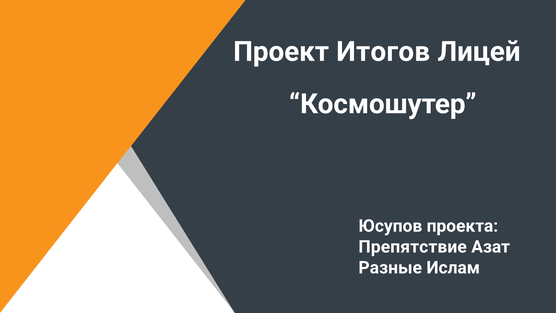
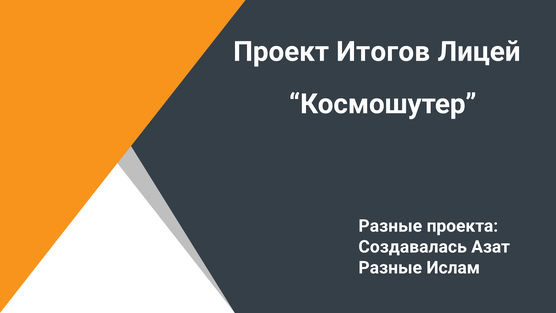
Юсупов: Юсупов -> Разные (390, 226)
Препятствие: Препятствие -> Создавалась (413, 247)
